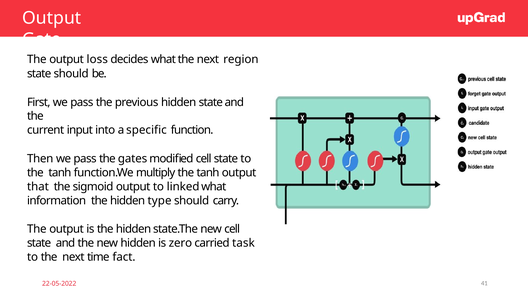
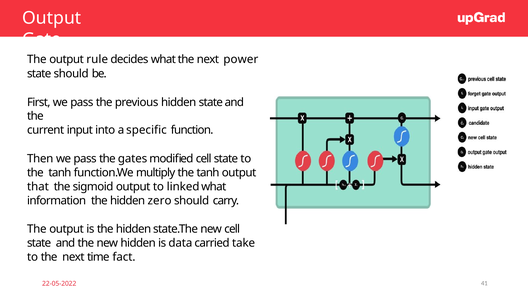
loss: loss -> rule (97, 59)
region: region -> power (241, 59)
type: type -> zero (160, 201)
zero: zero -> data (180, 243)
task: task -> take (244, 243)
